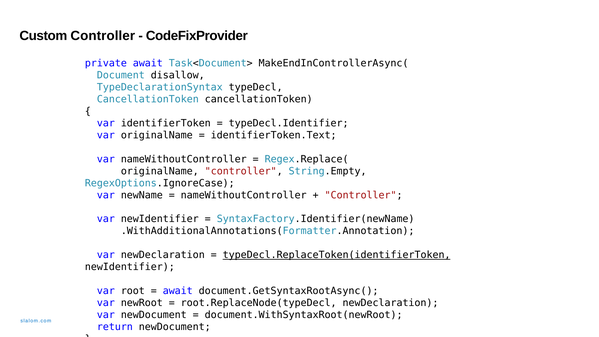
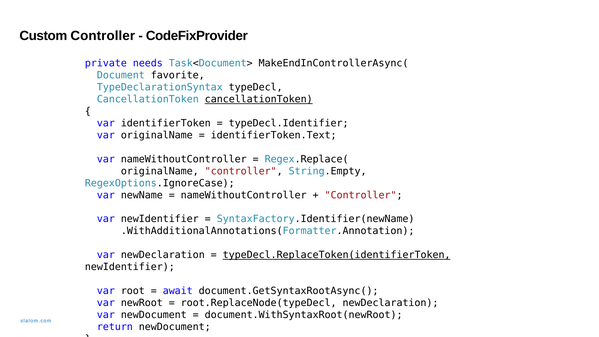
private await: await -> needs (148, 63)
disallow: disallow -> favorite (178, 75)
cancellationToken underline: none -> present (259, 99)
